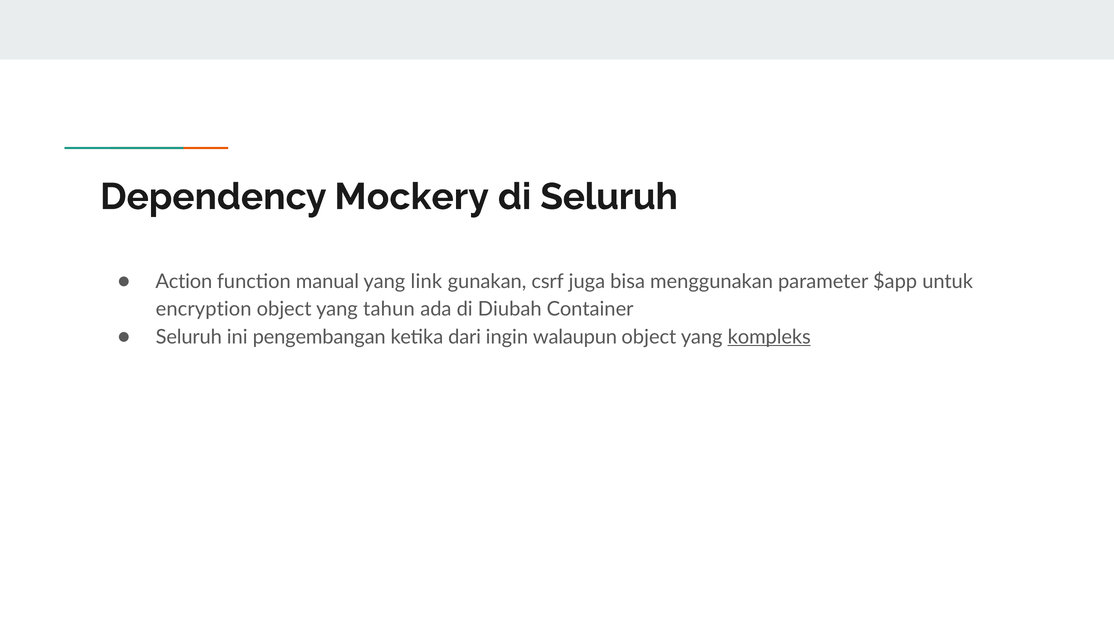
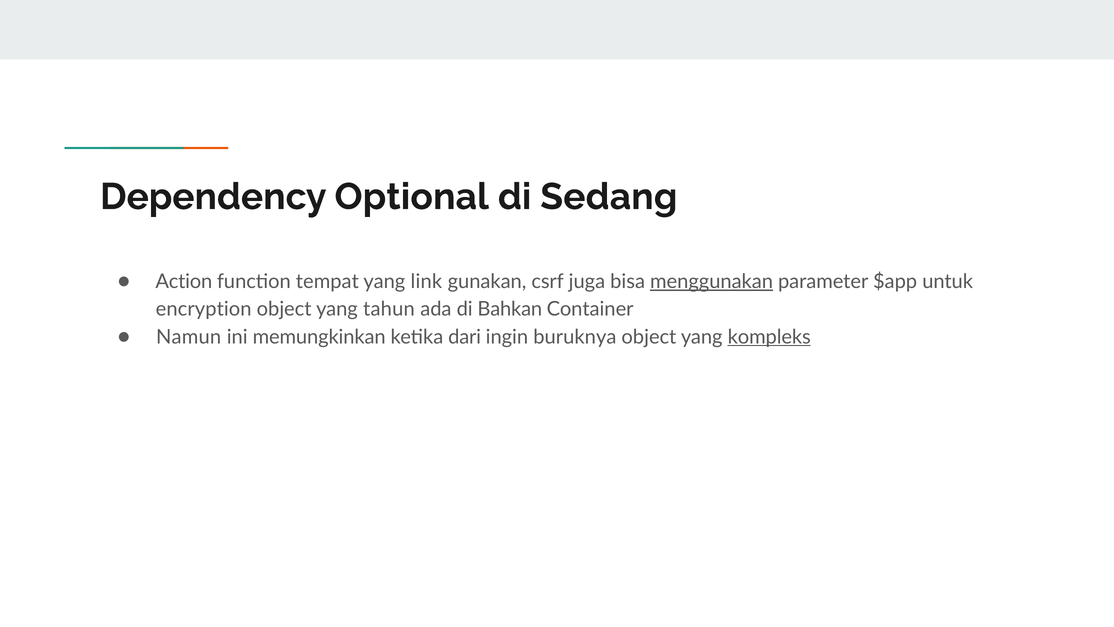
Mockery: Mockery -> Optional (412, 197)
di Seluruh: Seluruh -> Sedang (609, 197)
manual: manual -> tempat (327, 281)
menggunakan underline: none -> present (712, 281)
Diubah: Diubah -> Bahkan (510, 309)
Seluruh: Seluruh -> Namun (189, 337)
pengembangan: pengembangan -> memungkinkan (319, 337)
walaupun: walaupun -> buruknya (575, 337)
